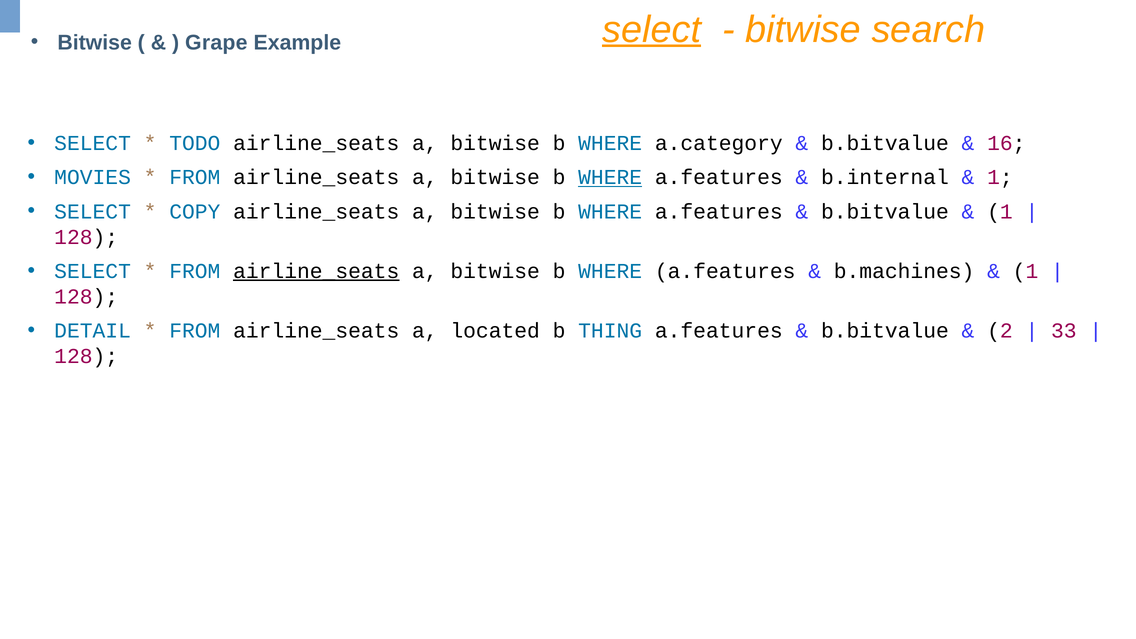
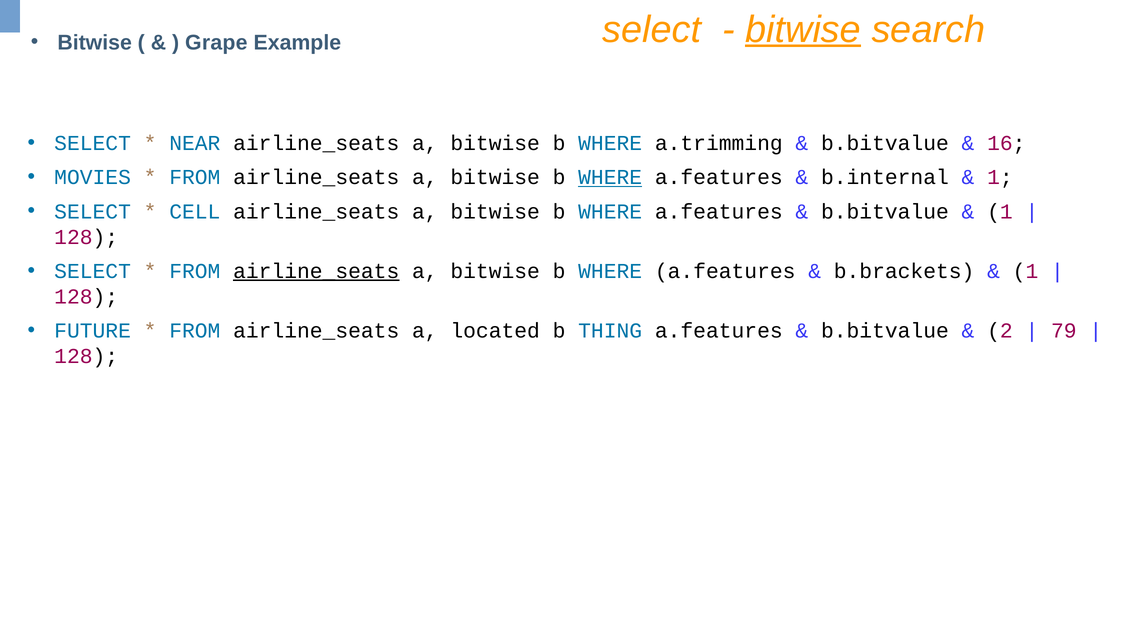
select underline: present -> none (652, 30)
bitwise underline: none -> present (803, 30)
TODO: TODO -> NEAR (195, 143)
a.category: a.category -> a.trimming (719, 143)
COPY: COPY -> CELL (195, 212)
b.machines: b.machines -> b.brackets (904, 271)
DETAIL: DETAIL -> FUTURE (93, 331)
33: 33 -> 79 (1064, 331)
